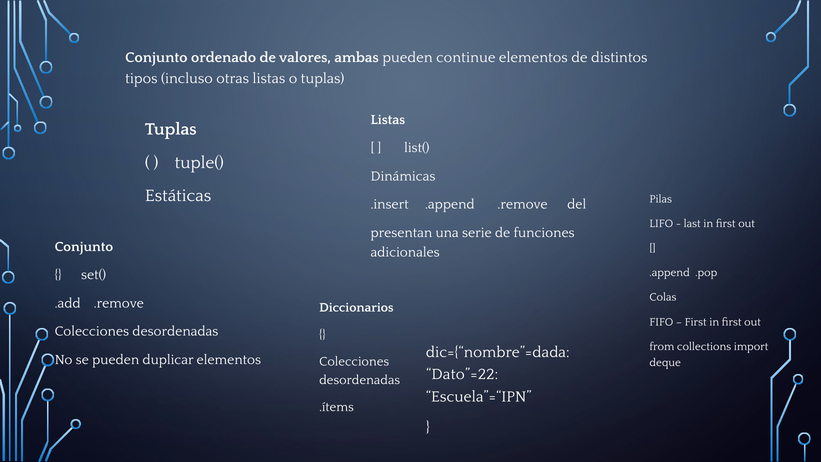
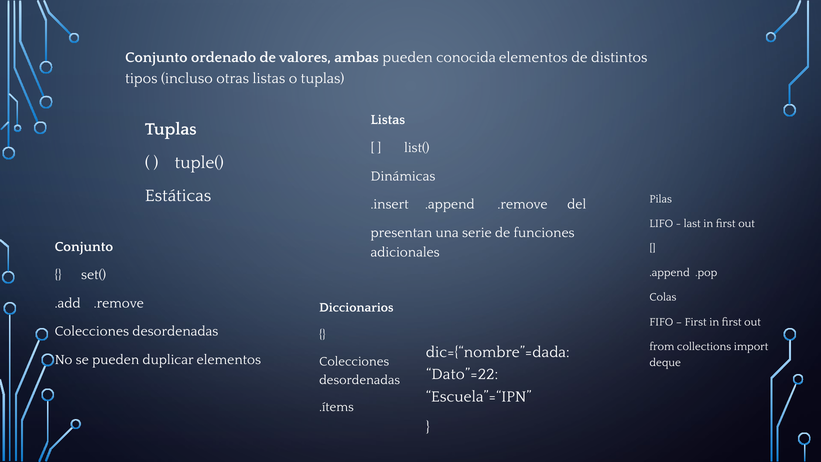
continue: continue -> conocida (466, 57)
